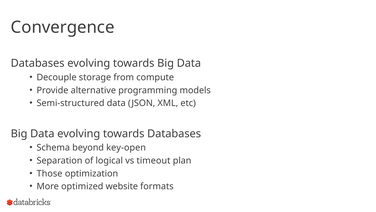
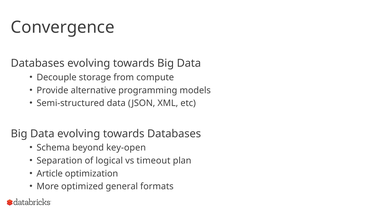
Those: Those -> Article (50, 173)
website: website -> general (122, 186)
